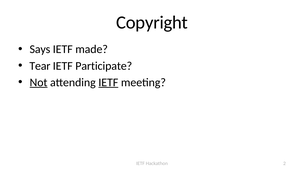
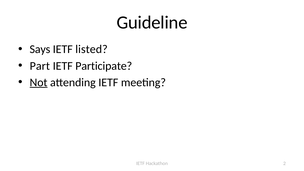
Copyright: Copyright -> Guideline (152, 22)
made: made -> listed (91, 49)
Tear: Tear -> Part (40, 66)
IETF underline: present -> none (108, 82)
